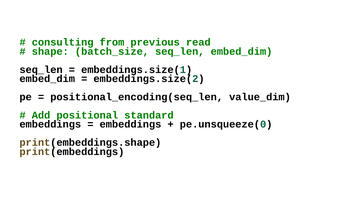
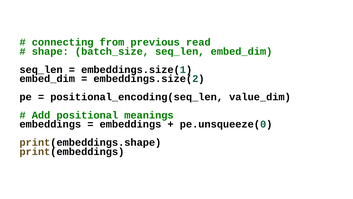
consulting: consulting -> connecting (63, 42)
standard: standard -> meanings (149, 115)
